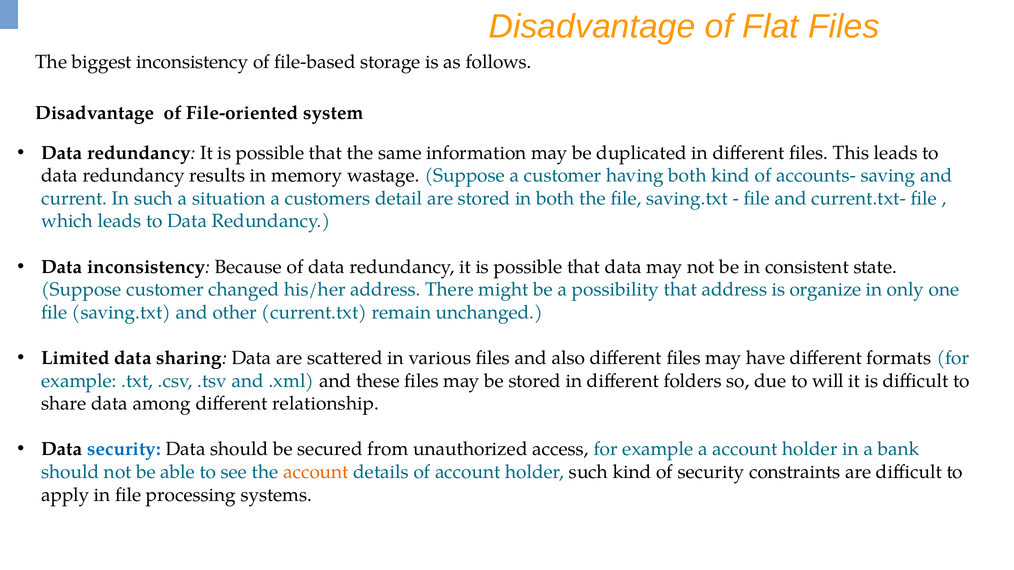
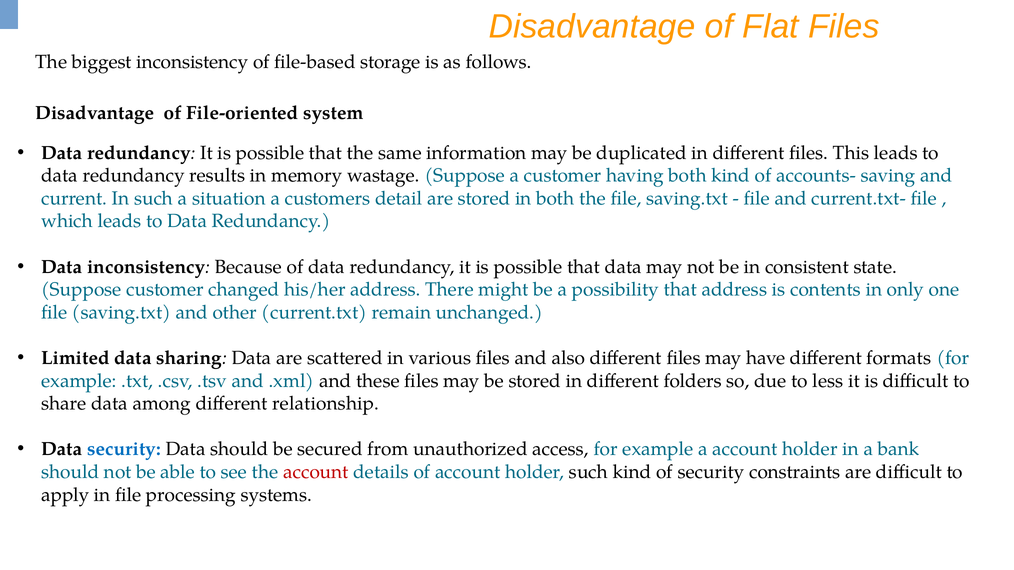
organize: organize -> contents (825, 290)
will: will -> less (828, 381)
account colour: orange -> red (316, 472)
